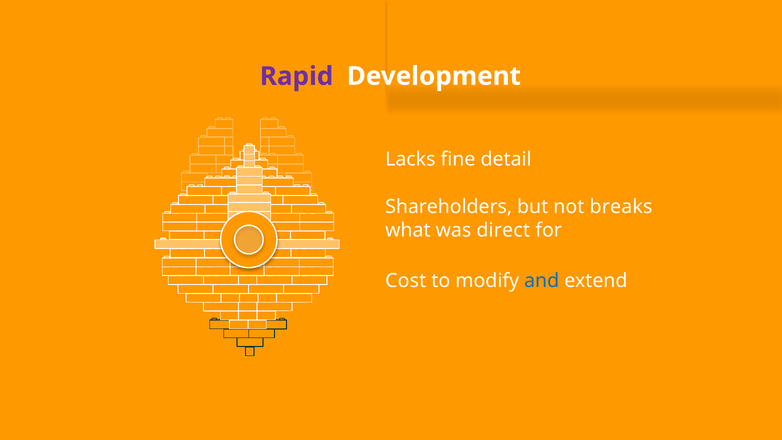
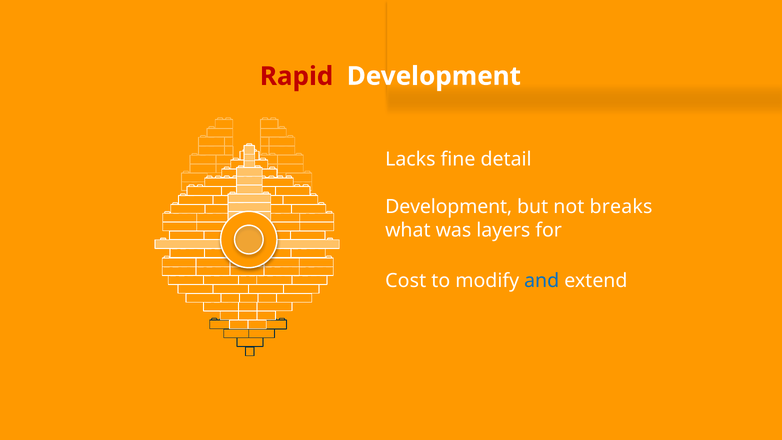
Rapid colour: purple -> red (297, 76)
Shareholders: Shareholders -> Development (449, 207)
direct: direct -> layers (503, 230)
